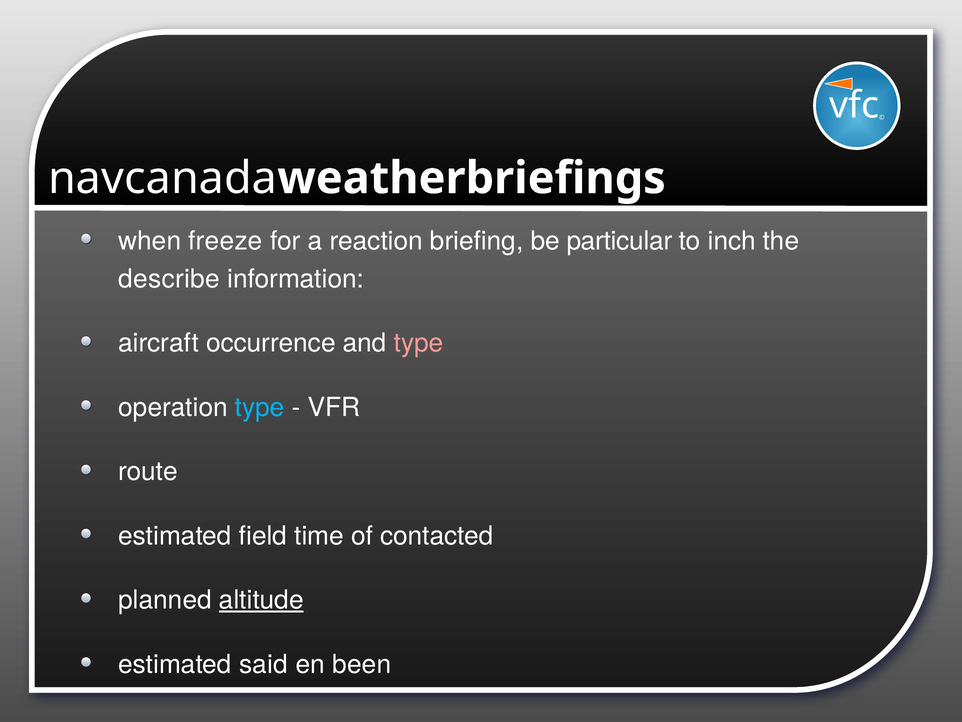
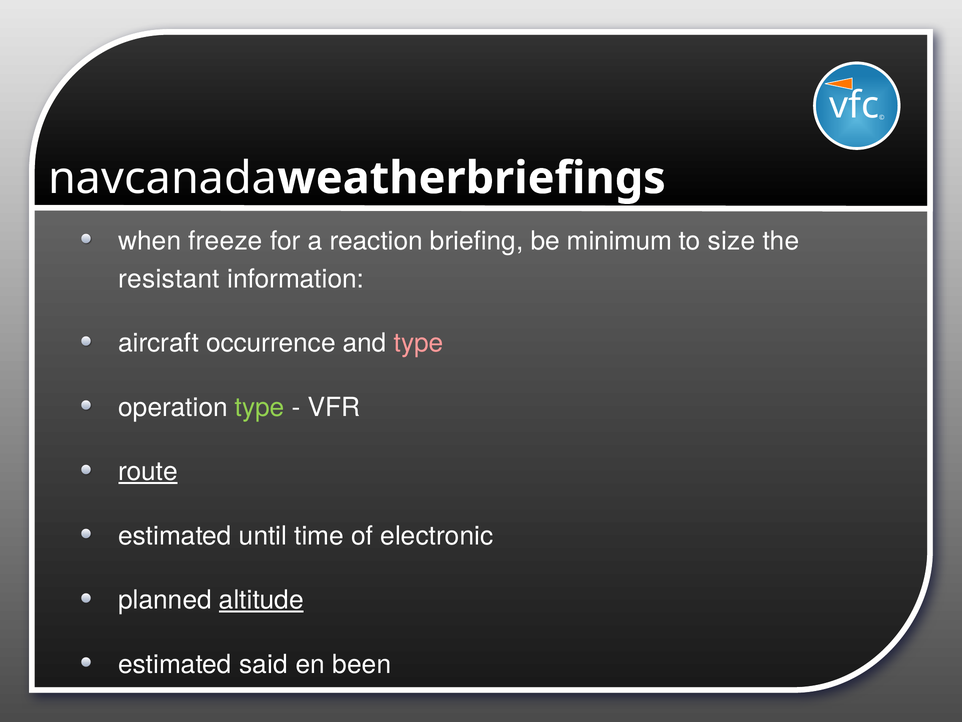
particular: particular -> minimum (619, 241)
inch: inch -> size (732, 241)
describe: describe -> resistant (169, 279)
type colour: light blue -> light green (260, 407)
route underline: none -> present (148, 471)
field: field -> until (263, 536)
contacted: contacted -> electronic (437, 536)
